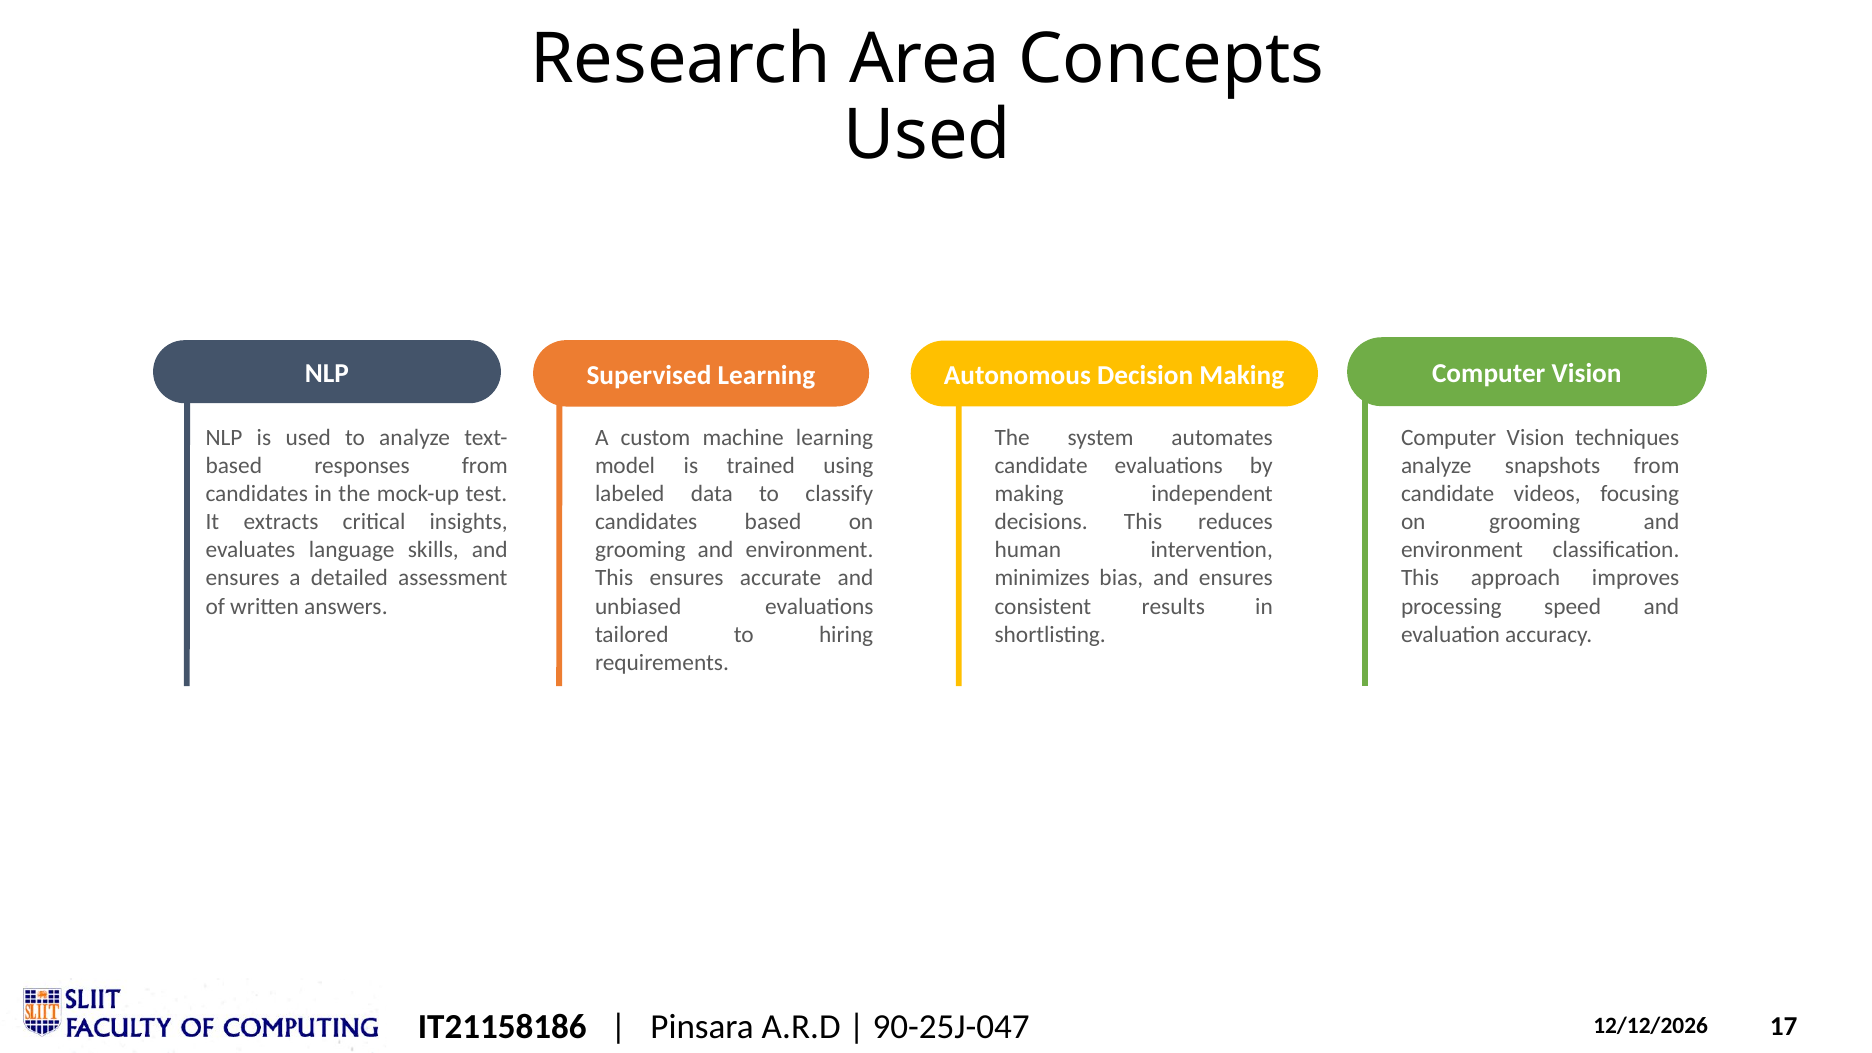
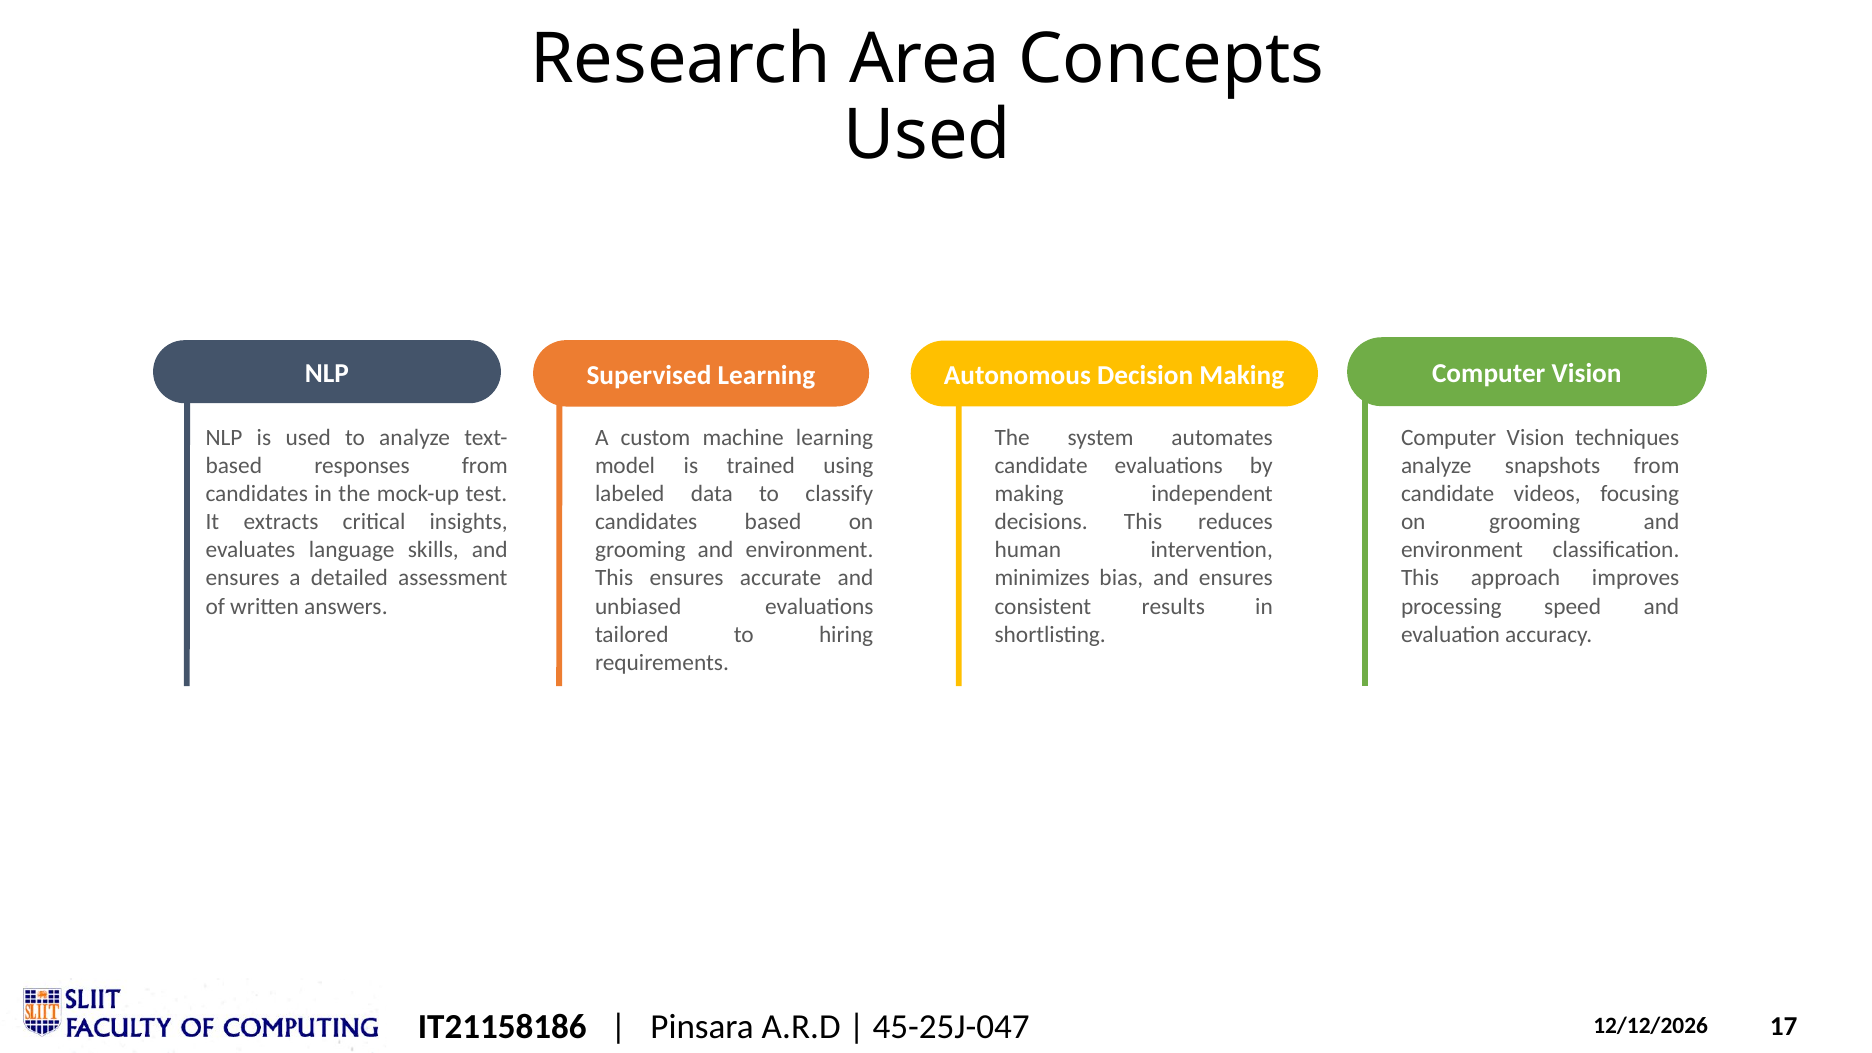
90-25J-047: 90-25J-047 -> 45-25J-047 (951, 1027)
